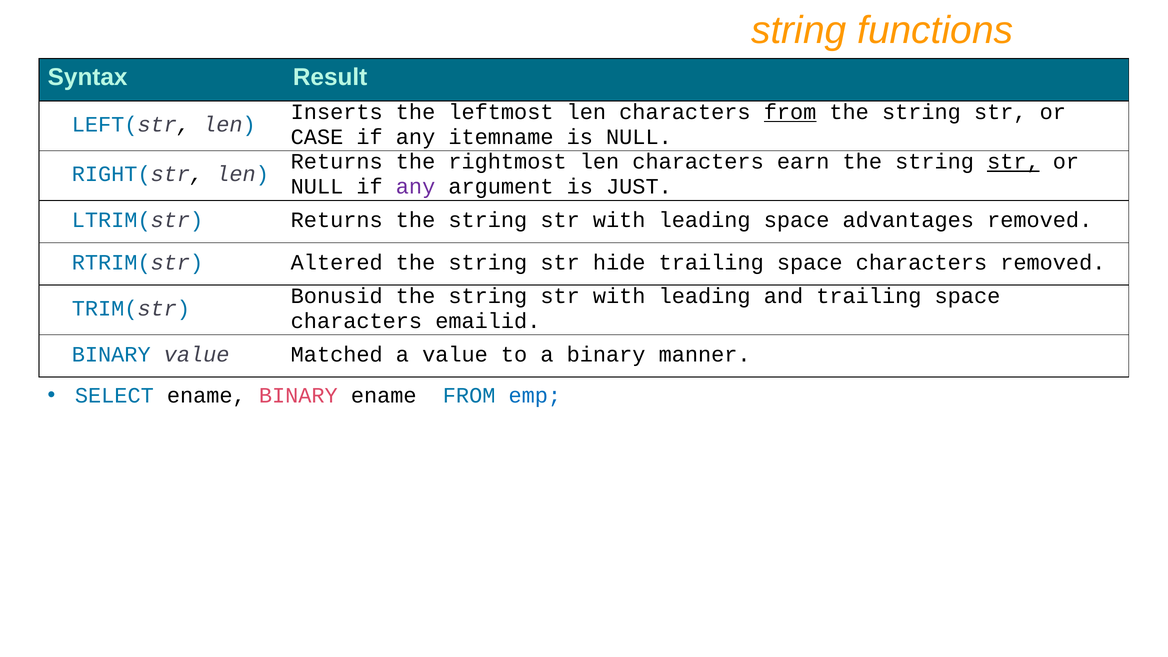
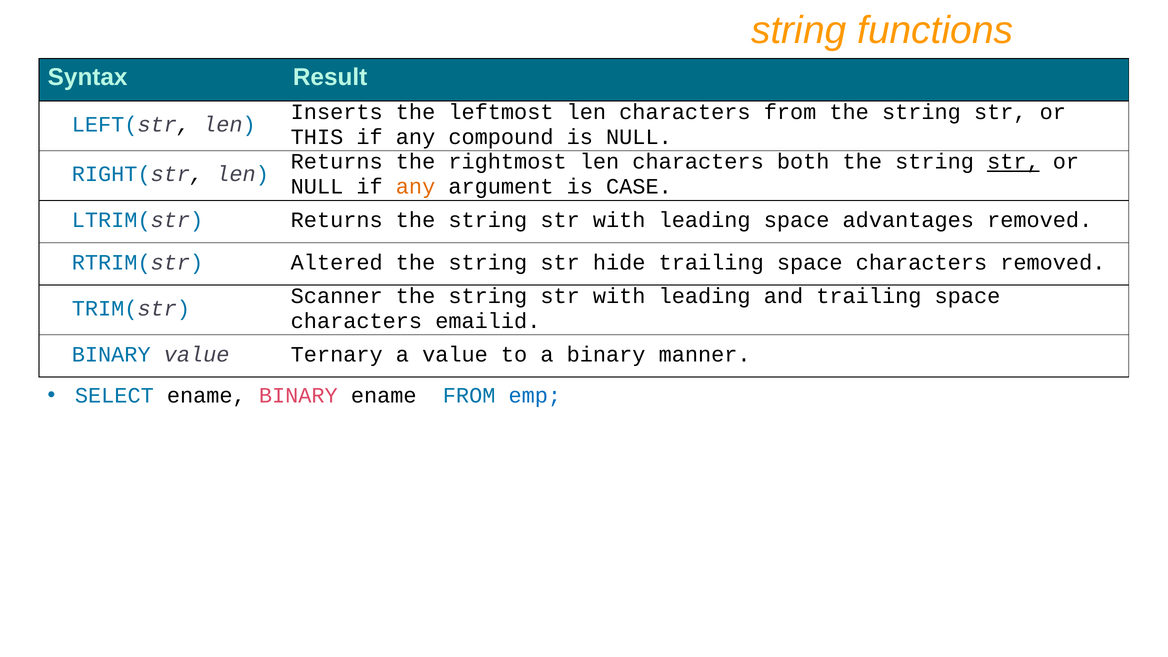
from underline: present -> none (790, 112)
CASE: CASE -> THIS (317, 137)
itemname: itemname -> compound (501, 137)
earn: earn -> both (803, 162)
any colour: purple -> orange (416, 187)
JUST: JUST -> CASE (639, 187)
Bonusid: Bonusid -> Scanner (337, 296)
Matched: Matched -> Ternary (337, 355)
